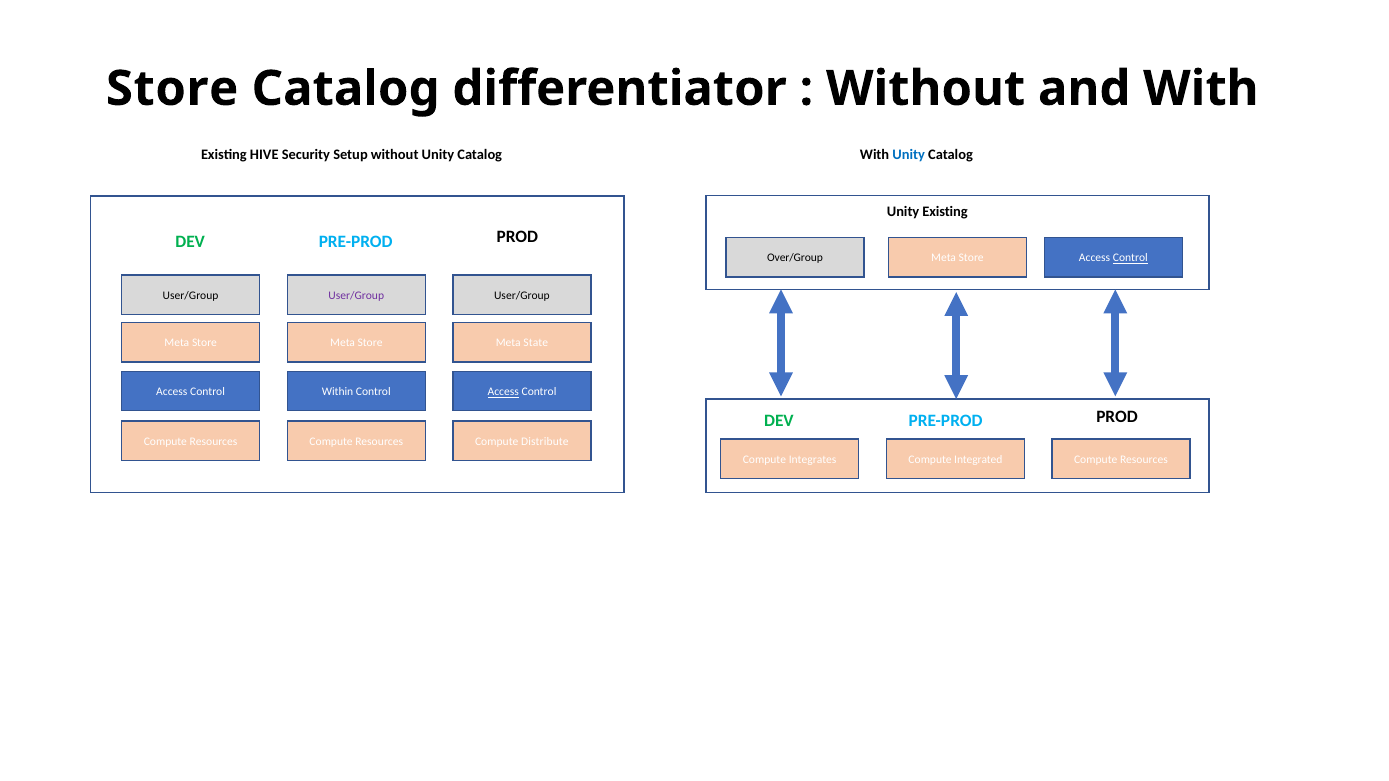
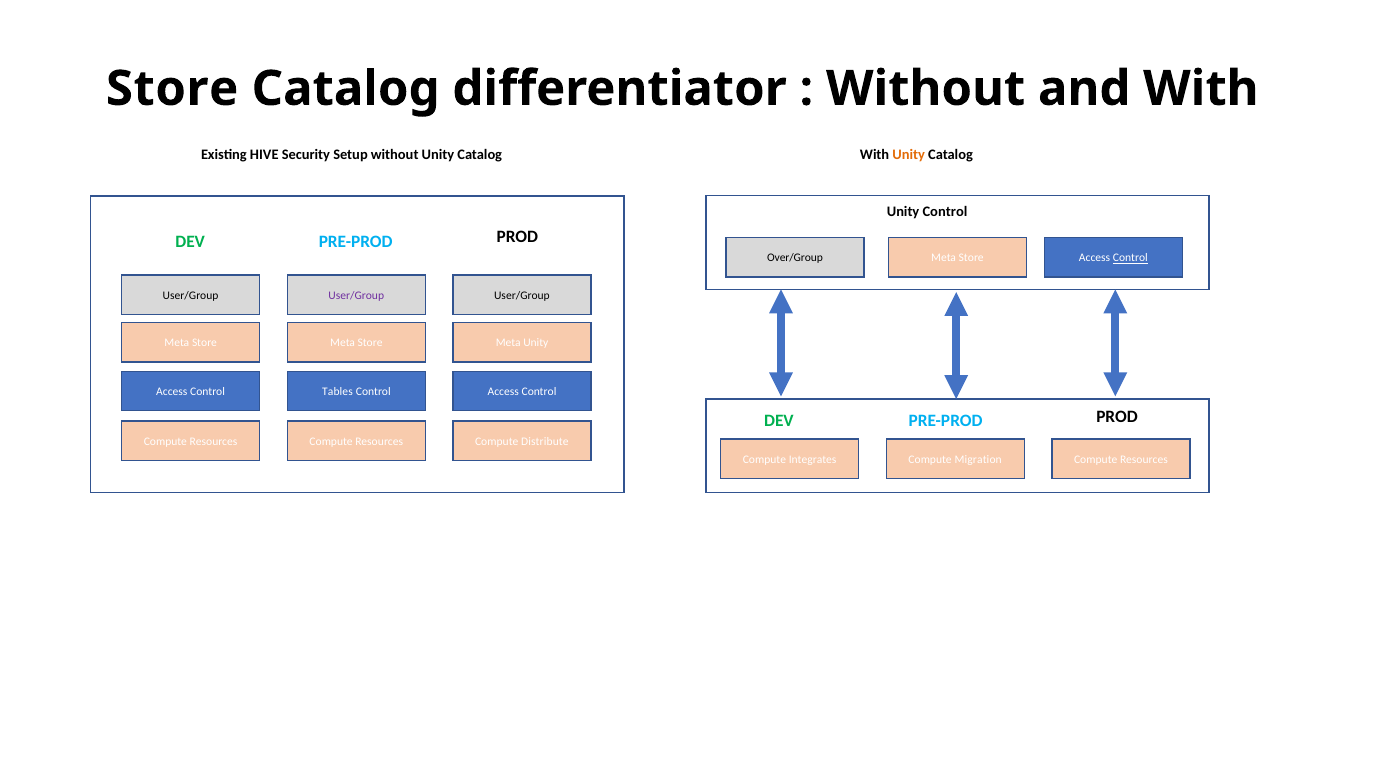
Unity colour: blue -> orange (909, 155)
Unity Existing: Existing -> Control (945, 212)
Meta State: State -> Unity (536, 343)
Within: Within -> Tables (337, 392)
Access underline: present -> none (503, 392)
Integrated: Integrated -> Migration (978, 460)
